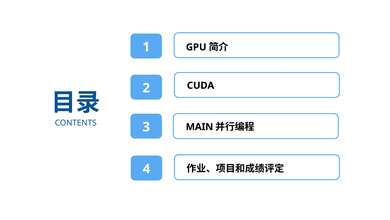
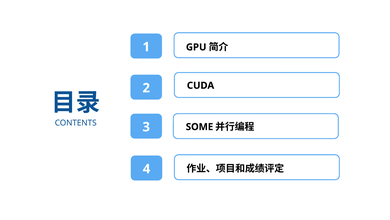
MAIN: MAIN -> SOME (199, 127)
